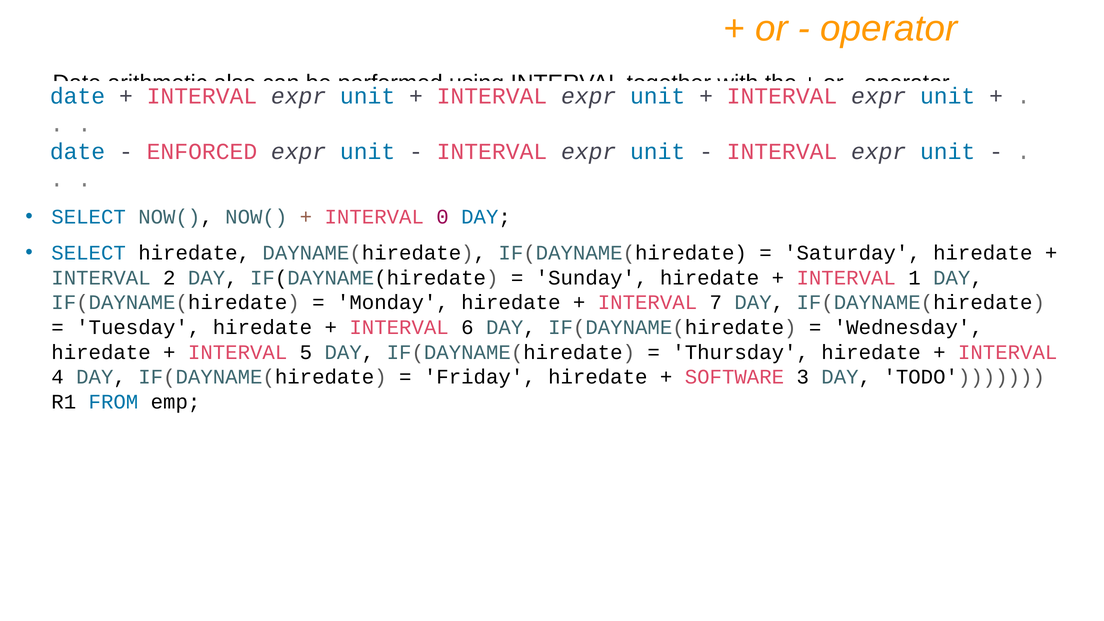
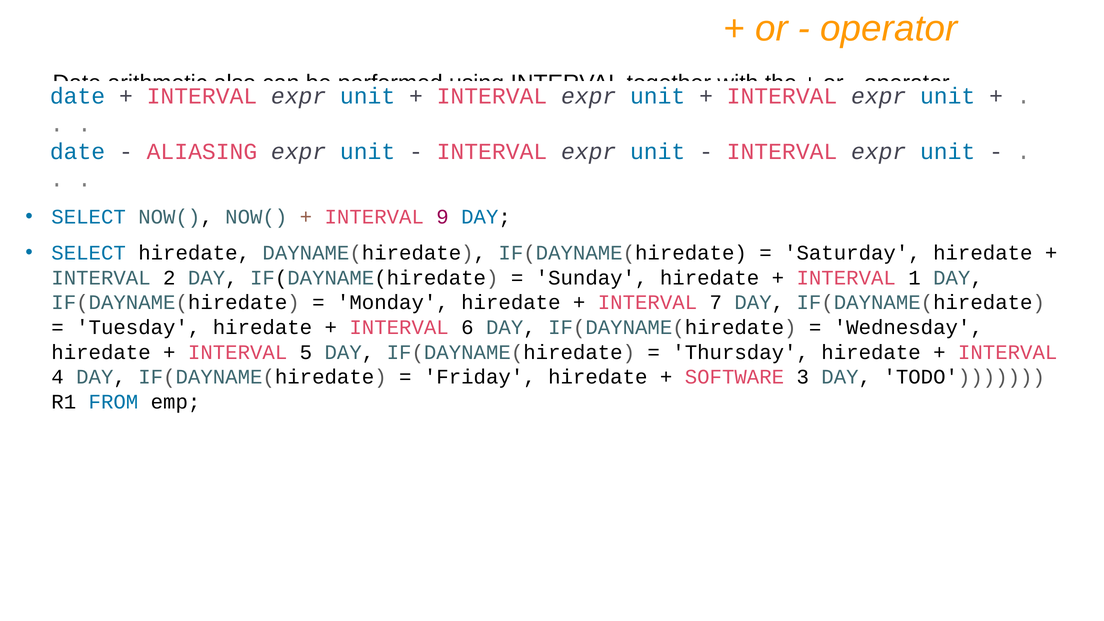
ENFORCED: ENFORCED -> ALIASING (202, 152)
0: 0 -> 9 (443, 217)
